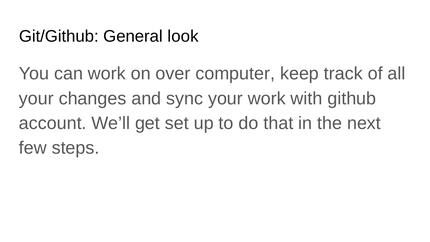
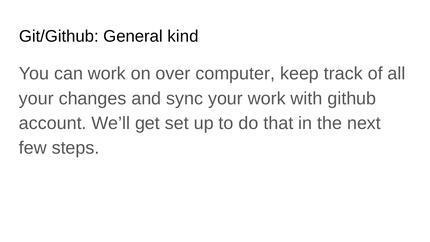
look: look -> kind (183, 36)
